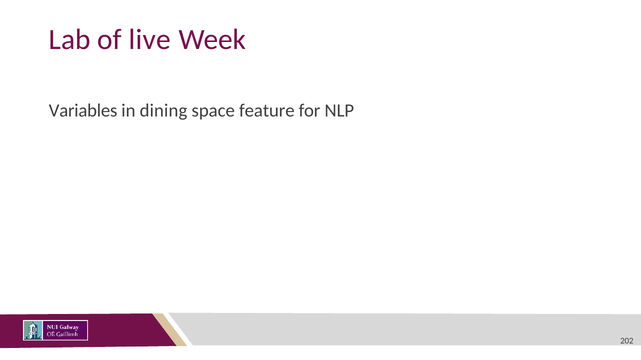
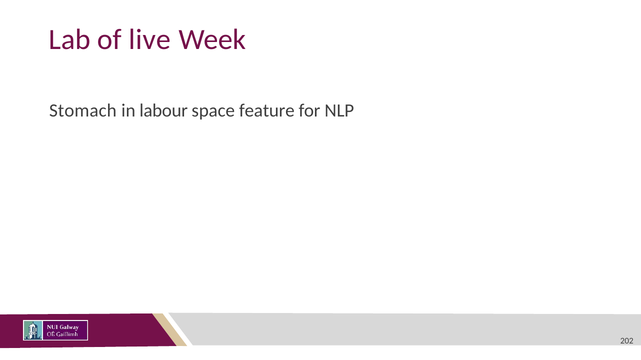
Variables: Variables -> Stomach (83, 111)
dining: dining -> labour (164, 111)
